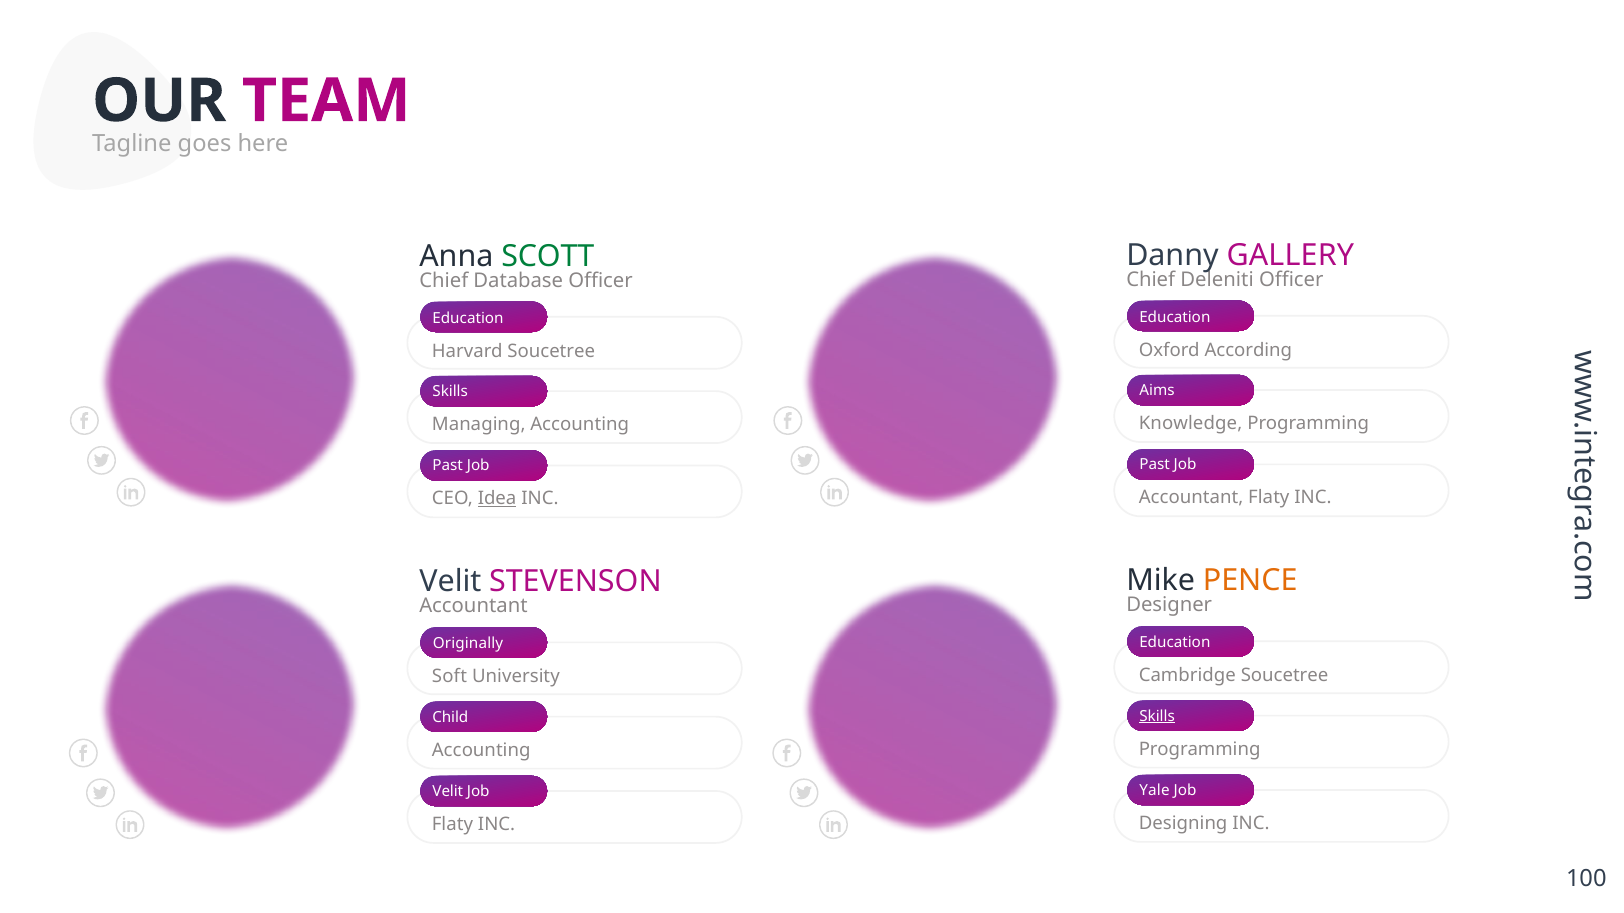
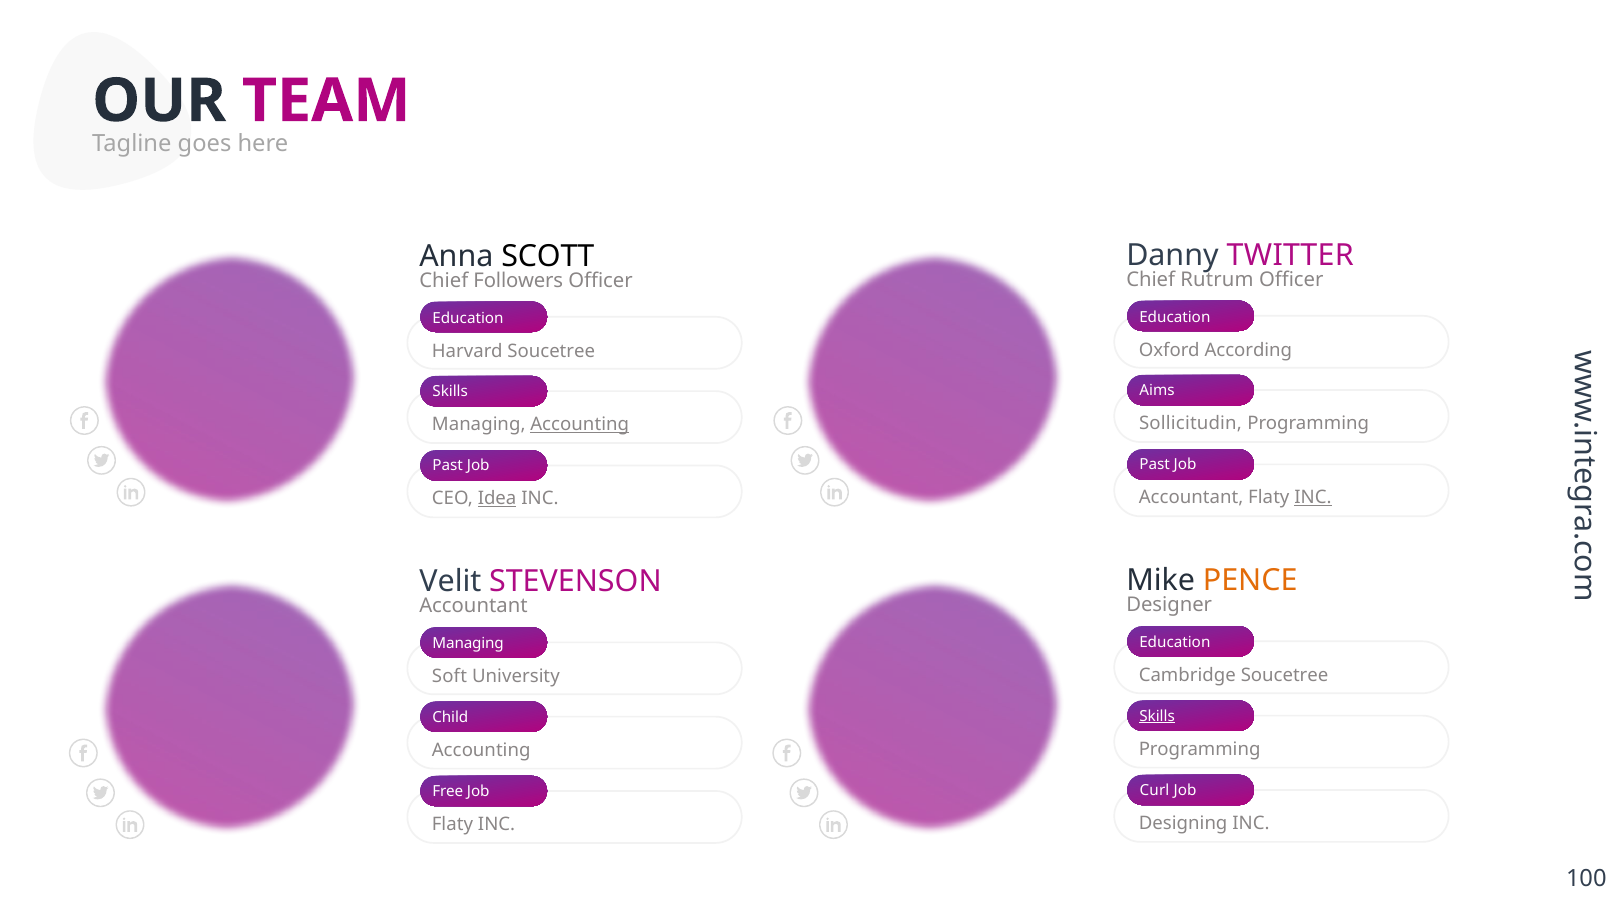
GALLERY: GALLERY -> TWITTER (1290, 255)
SCOTT colour: green -> black (548, 256)
Deleniti: Deleniti -> Rutrum (1217, 280)
Database: Database -> Followers (518, 281)
Knowledge: Knowledge -> Sollicitudin (1190, 424)
Accounting underline: none -> present (580, 425)
INC underline: none -> present (1313, 498)
Originally: Originally -> Managing (468, 644)
Yale: Yale -> Curl (1155, 790)
Velit: Velit -> Free (448, 792)
